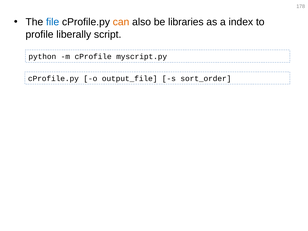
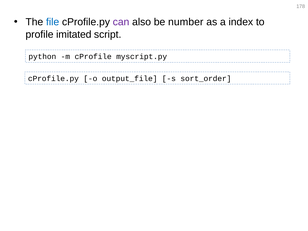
can colour: orange -> purple (121, 22)
libraries: libraries -> number (186, 22)
liberally: liberally -> imitated (74, 34)
